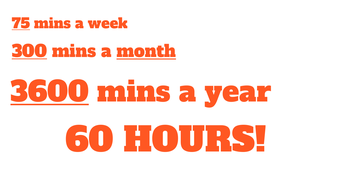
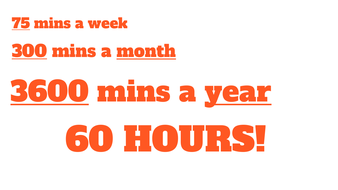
year underline: none -> present (238, 92)
